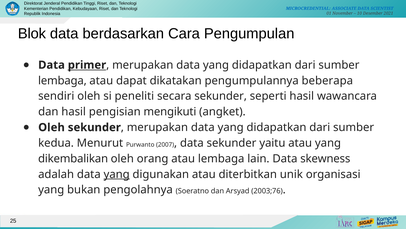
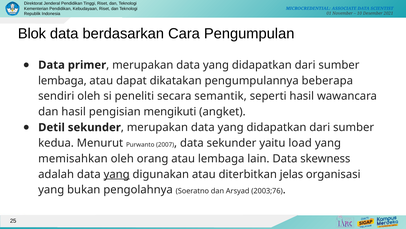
primer underline: present -> none (87, 65)
secara sekunder: sekunder -> semantik (221, 96)
Oleh: Oleh -> Detil (52, 127)
yaitu atau: atau -> load (300, 143)
dikembalikan: dikembalikan -> memisahkan (73, 158)
unik: unik -> jelas (291, 174)
